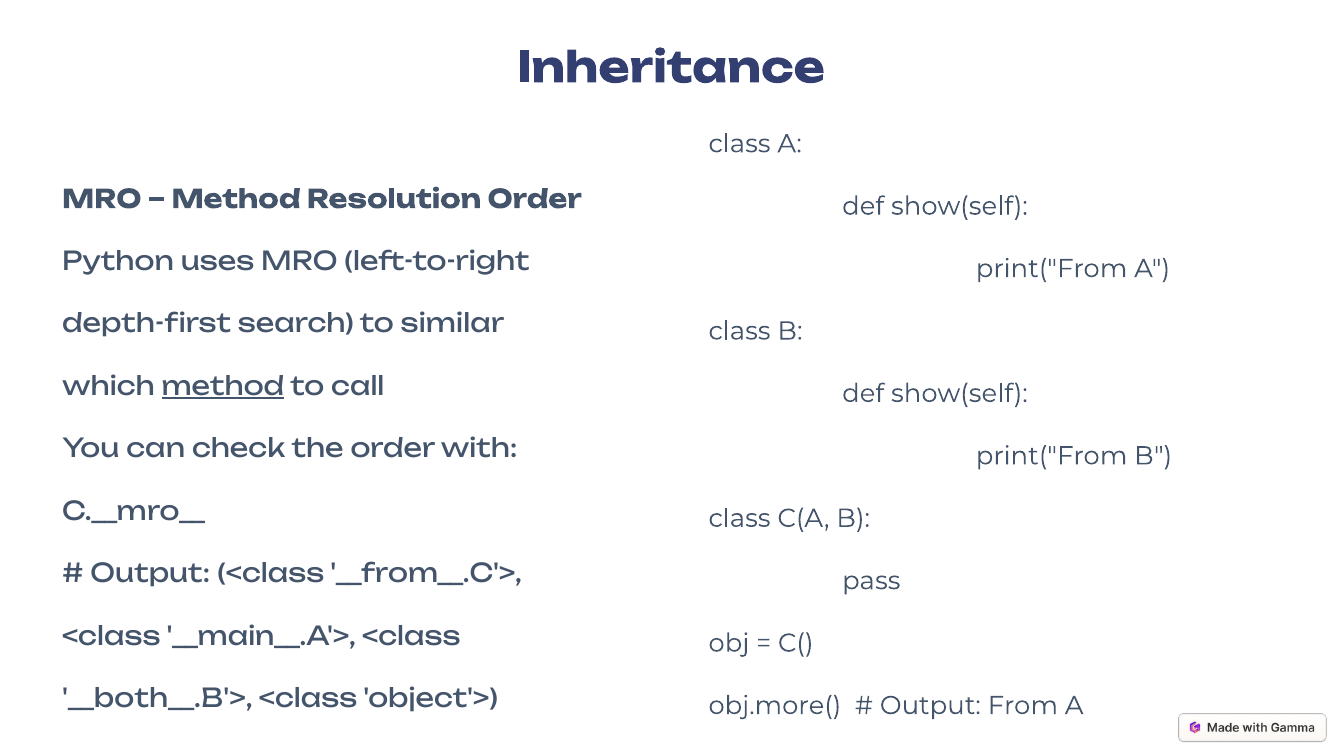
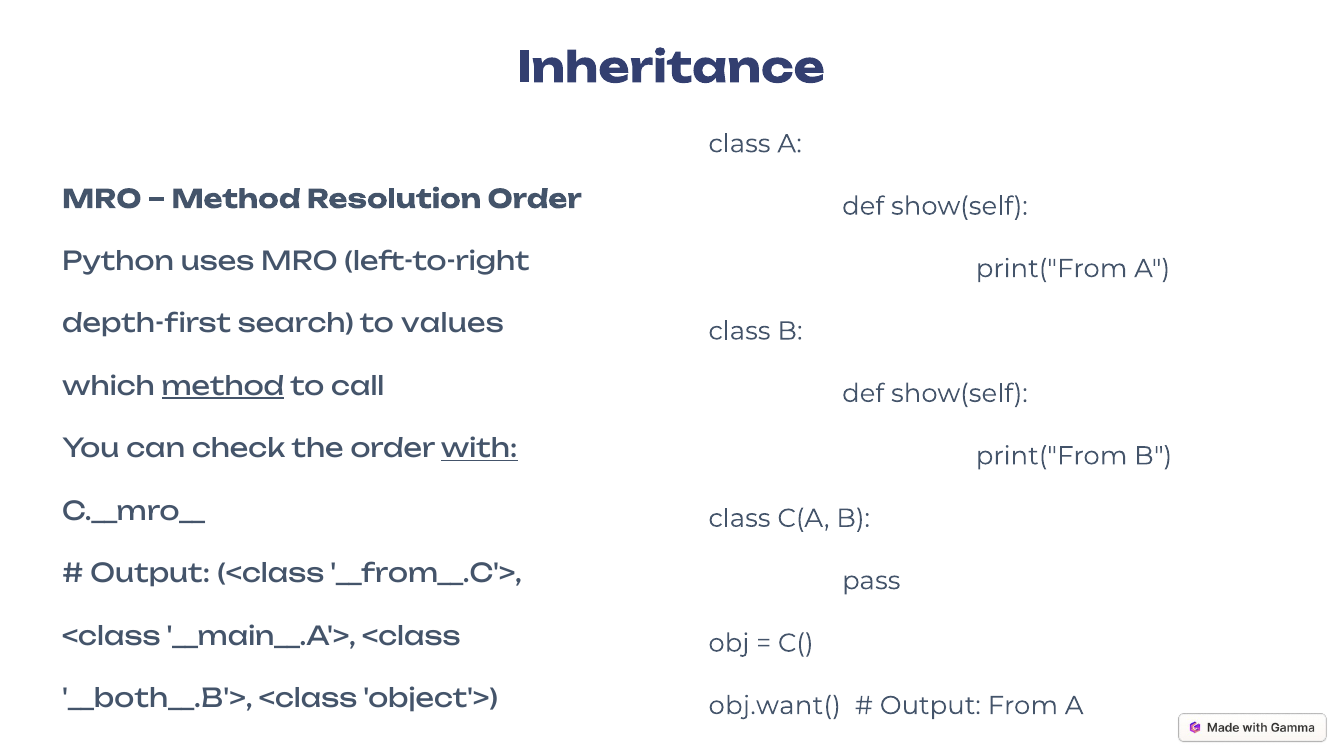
similar: similar -> values (452, 324)
with underline: none -> present (479, 449)
obj.more(: obj.more( -> obj.want( (775, 706)
